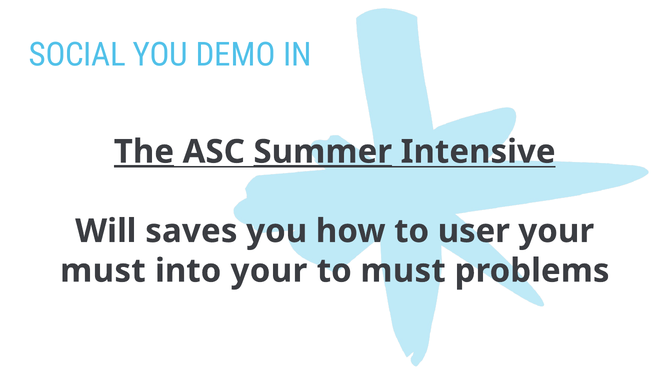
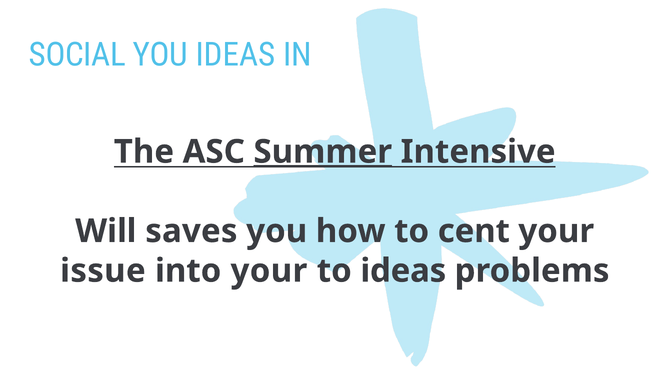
YOU DEMO: DEMO -> IDEAS (236, 55)
The underline: present -> none (144, 152)
user: user -> cent (474, 231)
must: must -> issue (103, 271)
to must: must -> ideas (403, 271)
